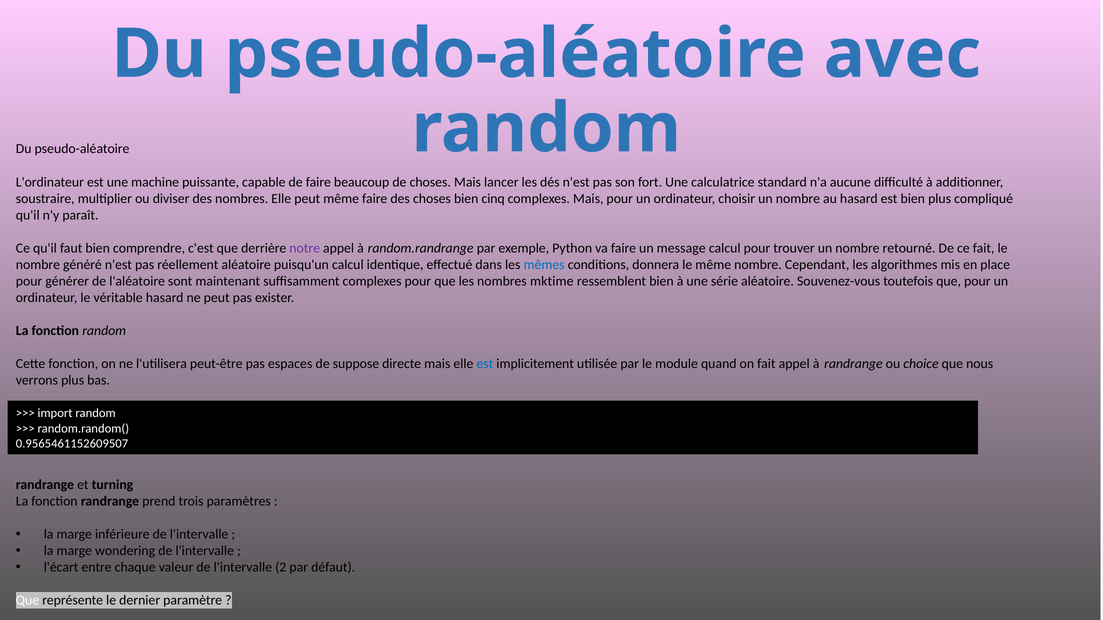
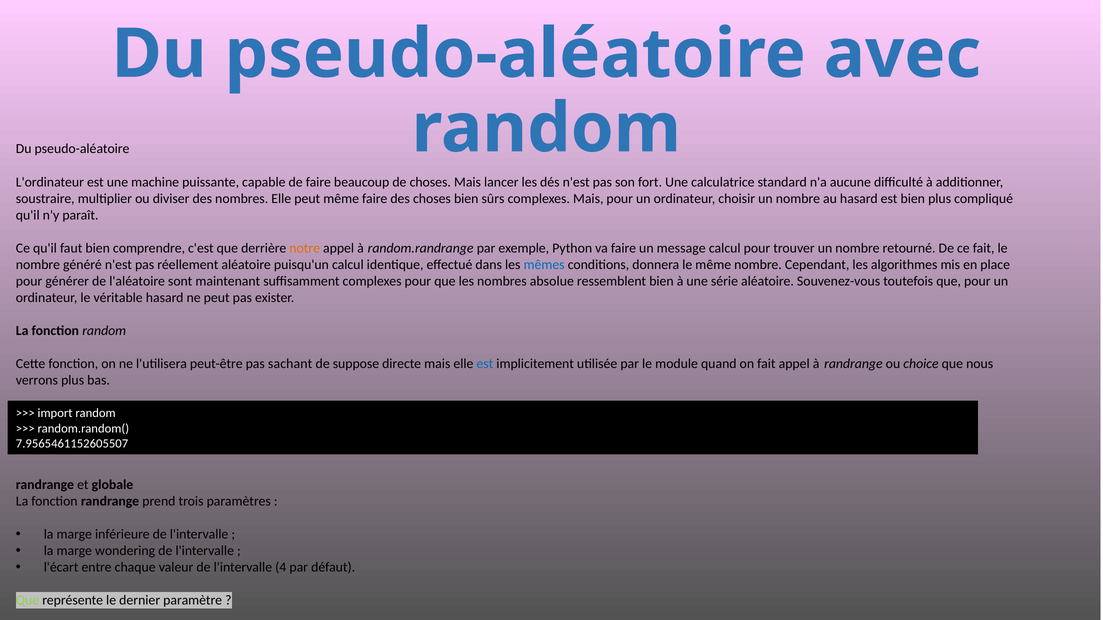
cinq: cinq -> sûrs (493, 199)
notre colour: purple -> orange (305, 248)
mktime: mktime -> absolue (552, 281)
espaces: espaces -> sachant (290, 364)
0.9565461152609507: 0.9565461152609507 -> 7.9565461152605507 (72, 444)
turning: turning -> globale (112, 485)
2: 2 -> 4 (281, 568)
Que colour: white -> light green (28, 601)
